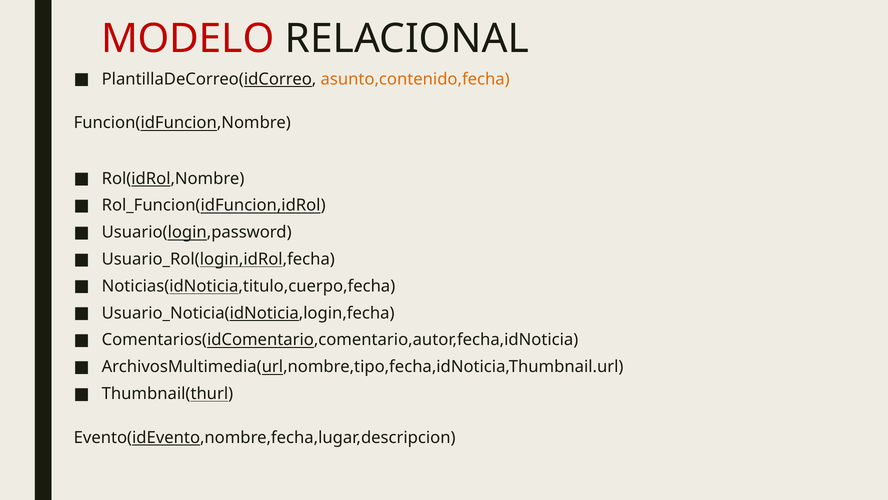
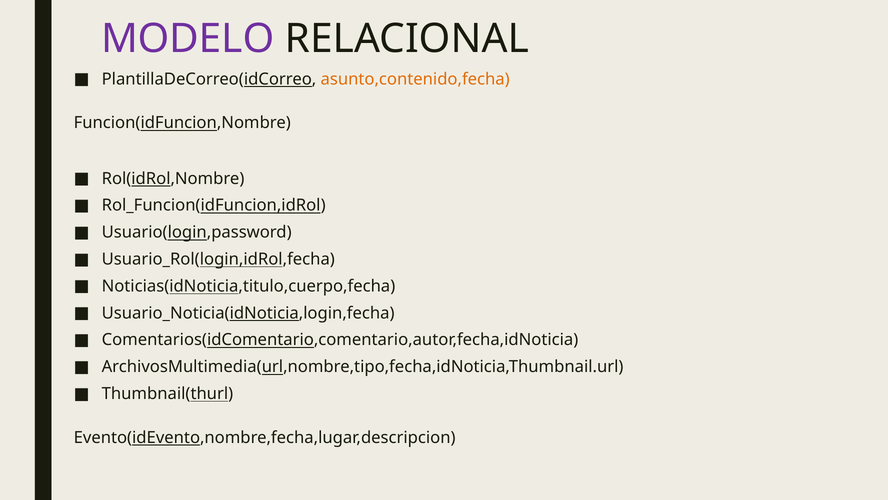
MODELO colour: red -> purple (188, 39)
